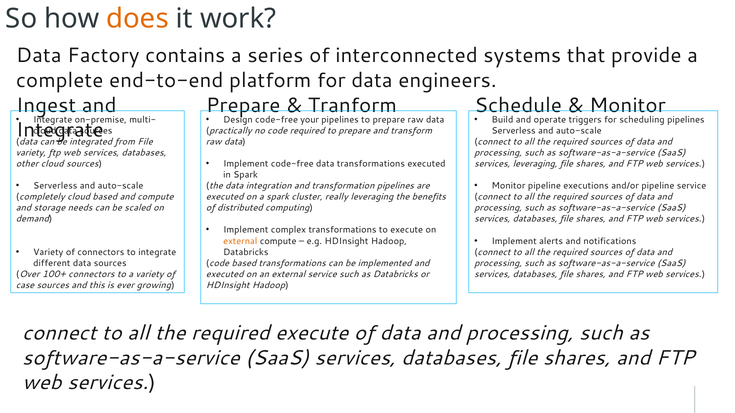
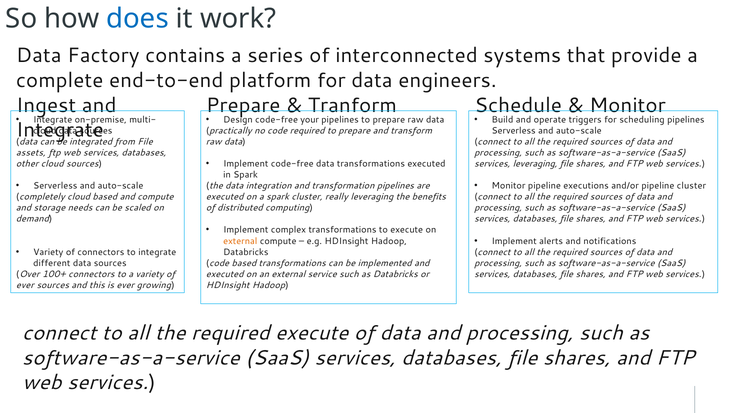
does colour: orange -> blue (138, 18)
variety: variety -> assets (31, 153)
pipeline service: service -> cluster (692, 186)
case: case -> ever (25, 285)
